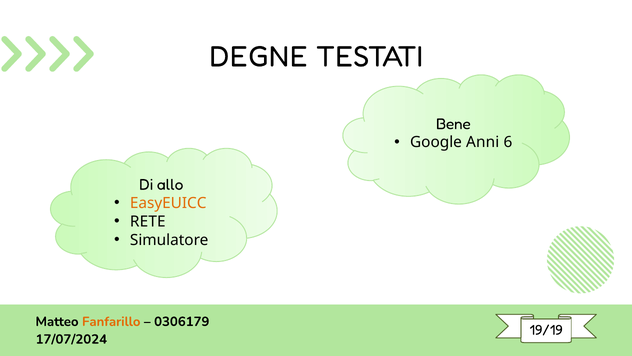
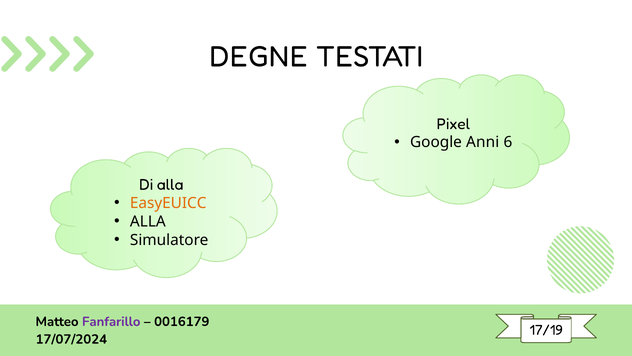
Bene: Bene -> Pixel (453, 124)
Di allo: allo -> alla (170, 184)
RETE: RETE -> ALLA (148, 221)
Fanfarillo colour: orange -> purple (111, 321)
0306179: 0306179 -> 0016179 (182, 321)
19/19: 19/19 -> 17/19 (546, 330)
